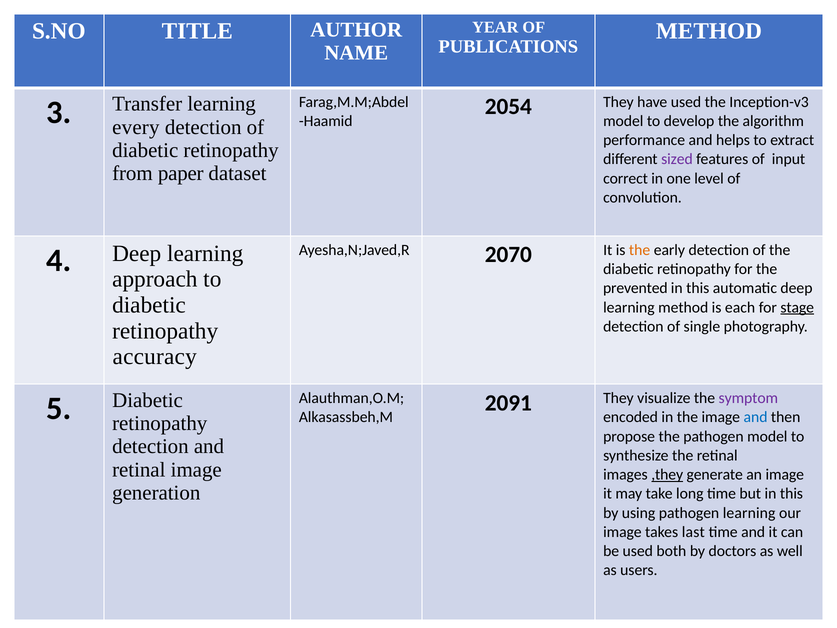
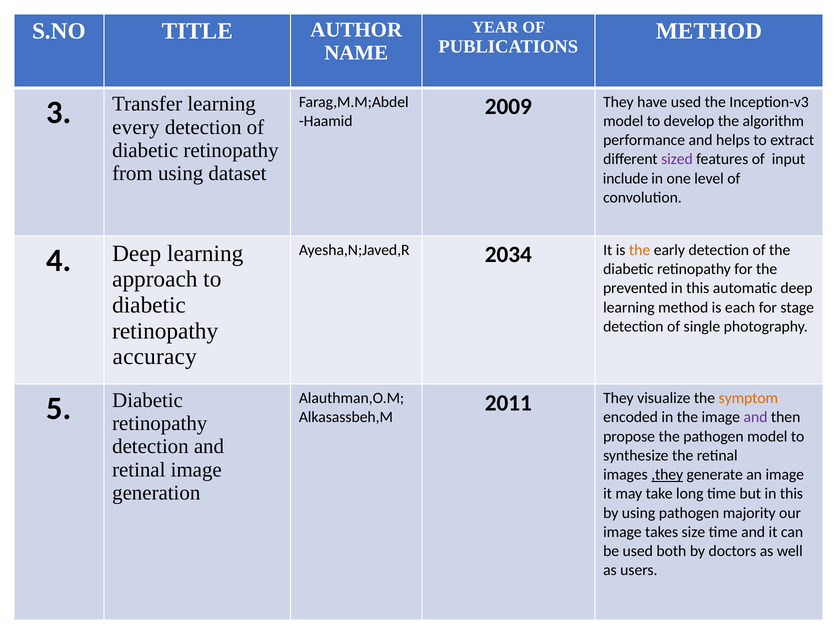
2054: 2054 -> 2009 (508, 107)
from paper: paper -> using (181, 173)
correct: correct -> include (626, 178)
2070: 2070 -> 2034 (508, 255)
stage underline: present -> none (797, 307)
2091: 2091 -> 2011 (508, 403)
symptom colour: purple -> orange (748, 398)
and colour: blue -> purple (756, 417)
pathogen learning: learning -> majority (749, 513)
last: last -> size (693, 532)
